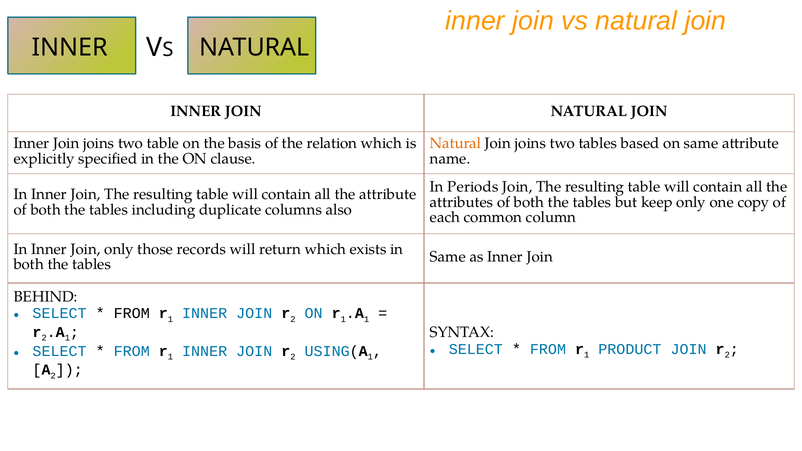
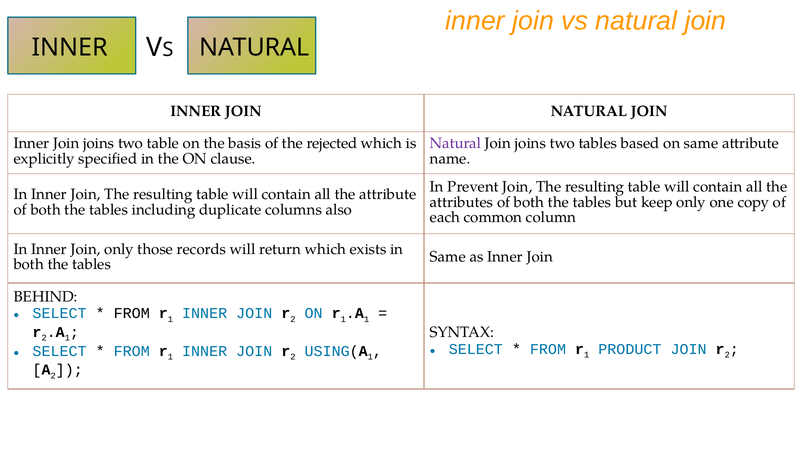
relation: relation -> rejected (332, 144)
Natural colour: orange -> purple (456, 144)
Periods: Periods -> Prevent (473, 187)
